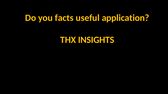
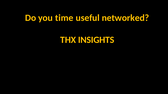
facts: facts -> time (64, 18)
application: application -> networked (125, 18)
